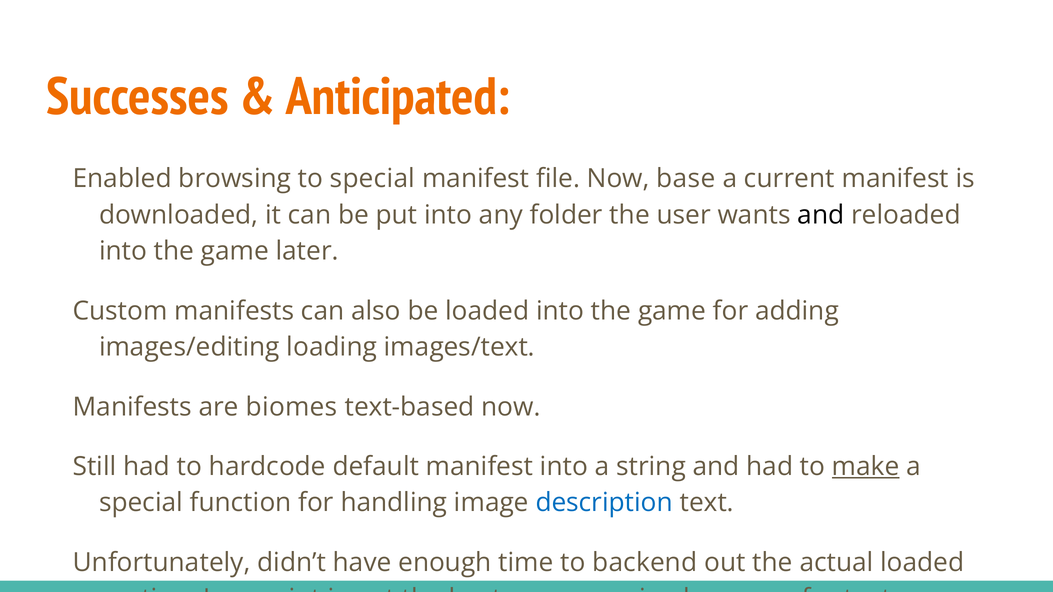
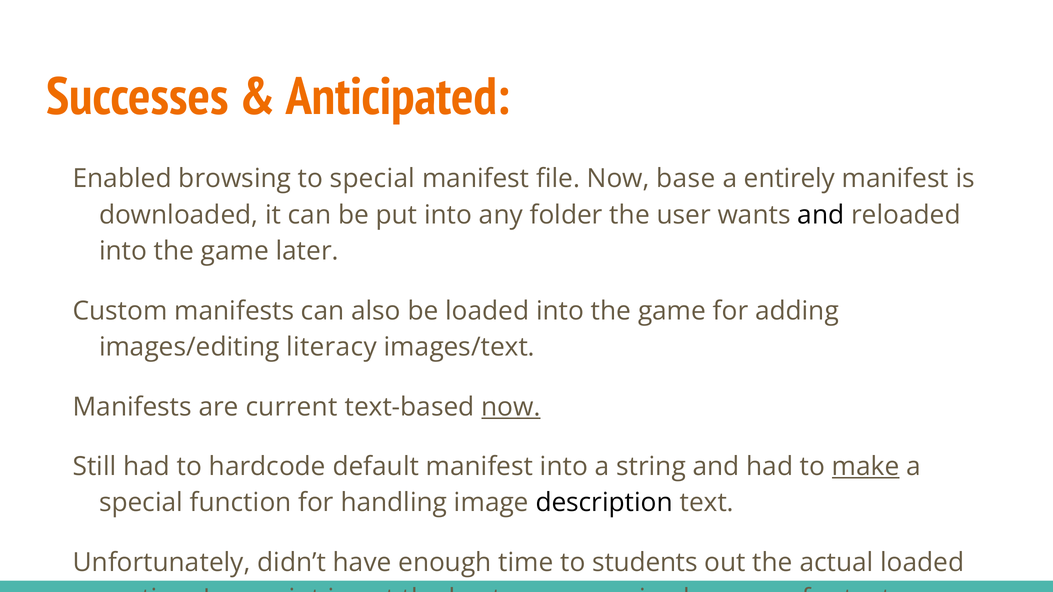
current: current -> entirely (789, 179)
loading: loading -> literacy (332, 347)
biomes: biomes -> current (292, 407)
now underline: none -> present (511, 407)
description colour: blue -> black (604, 503)
backend: backend -> students (645, 563)
